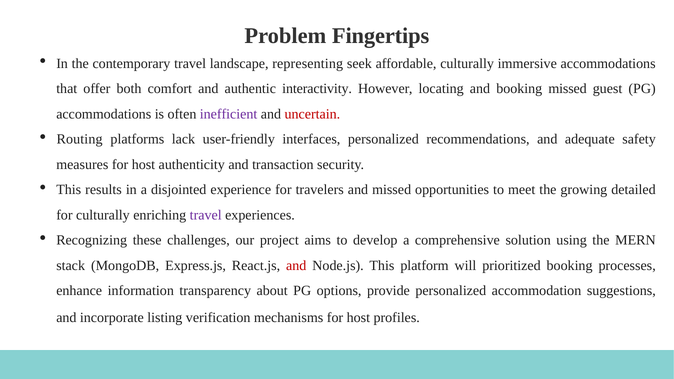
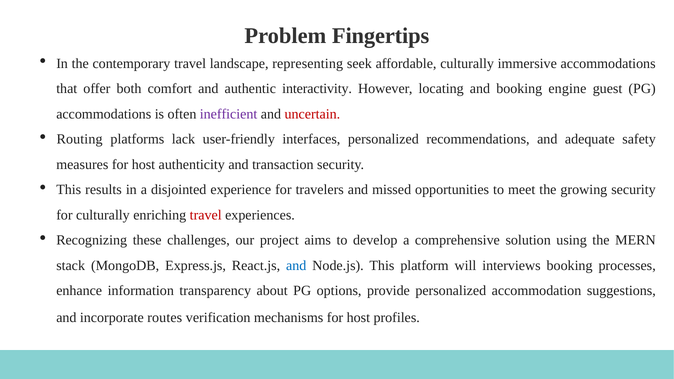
booking missed: missed -> engine (567, 89)
growing detailed: detailed -> security (633, 190)
travel colour: purple -> red (206, 215)
and colour: red -> blue (296, 266)
prioritized: prioritized -> interviews (511, 266)
listing: listing -> routes (165, 318)
